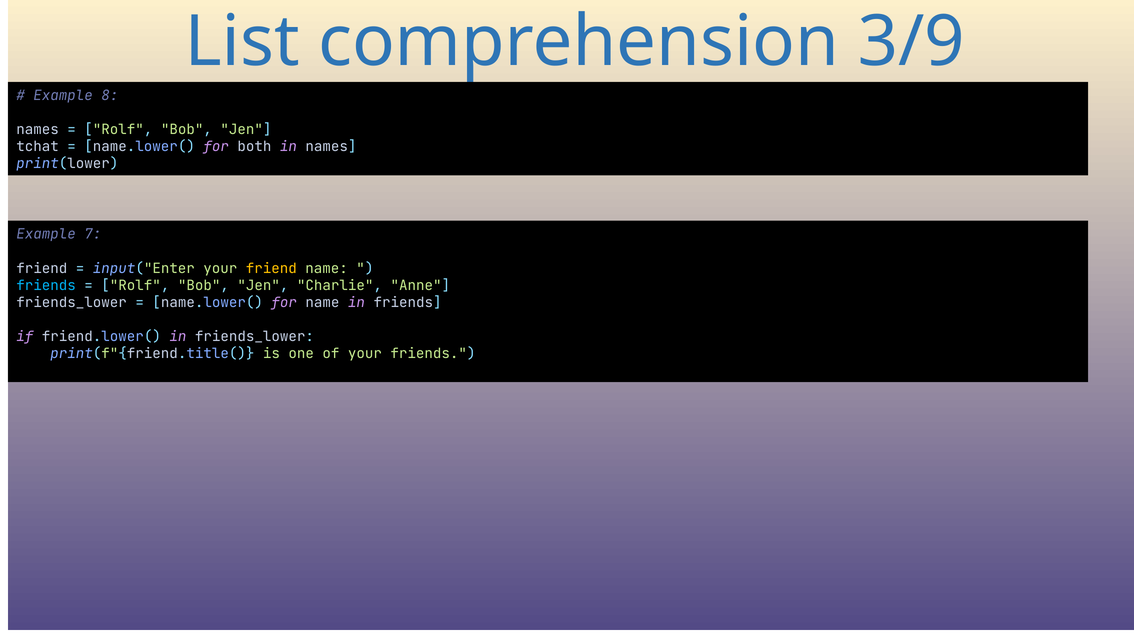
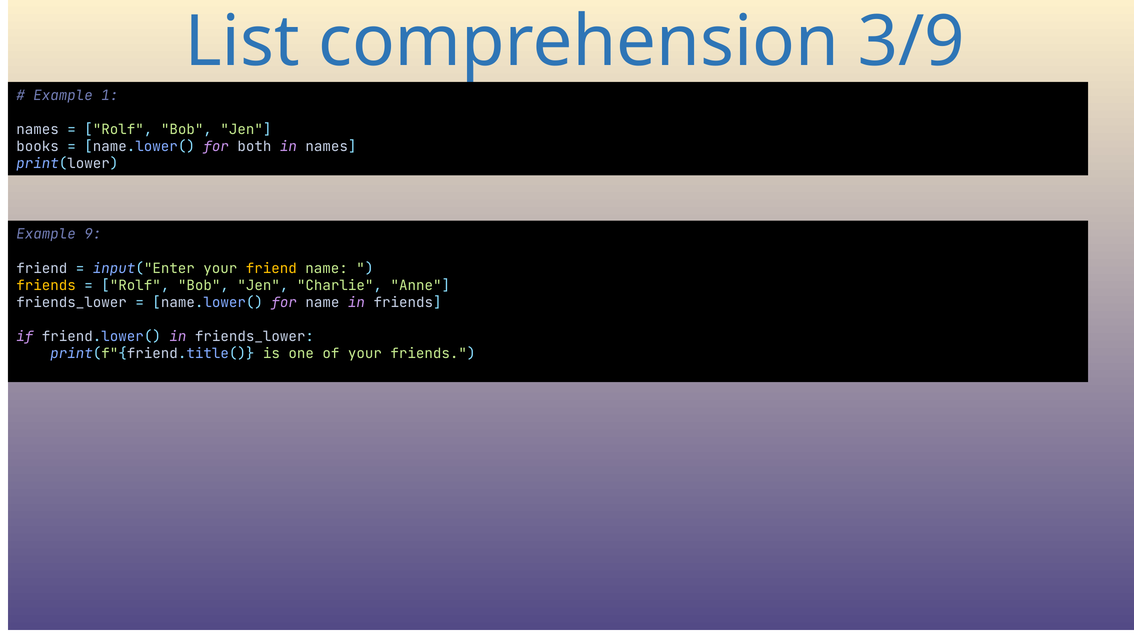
8: 8 -> 1 (110, 96)
tchat: tchat -> books (38, 147)
7: 7 -> 9 (93, 234)
friends colour: light blue -> yellow (46, 285)
